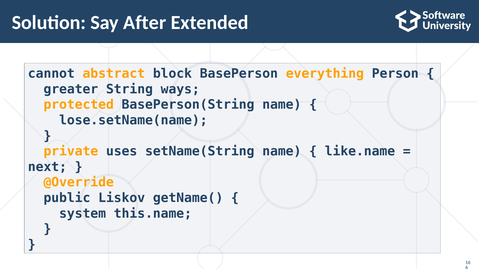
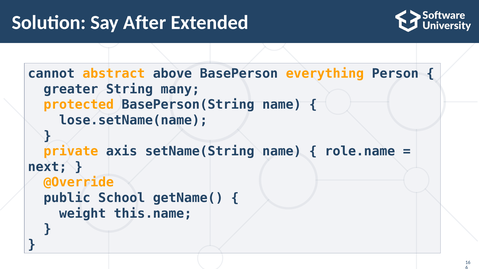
block: block -> above (172, 74)
ways: ways -> many (180, 89)
uses: uses -> axis (122, 152)
like.name: like.name -> role.name (360, 152)
Liskov: Liskov -> School (122, 198)
system: system -> weight (83, 214)
